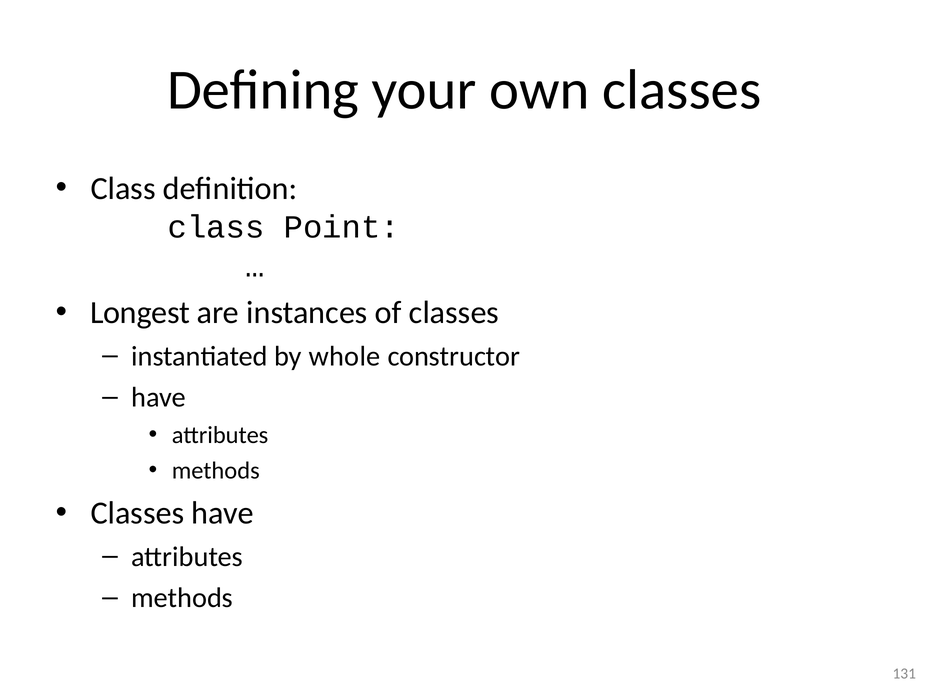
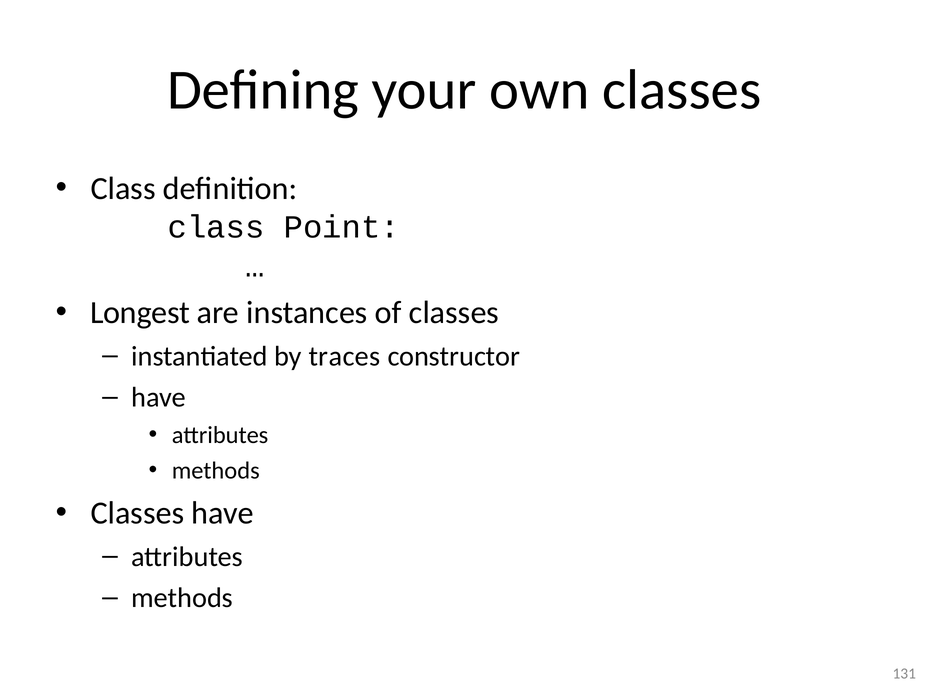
whole: whole -> traces (344, 357)
